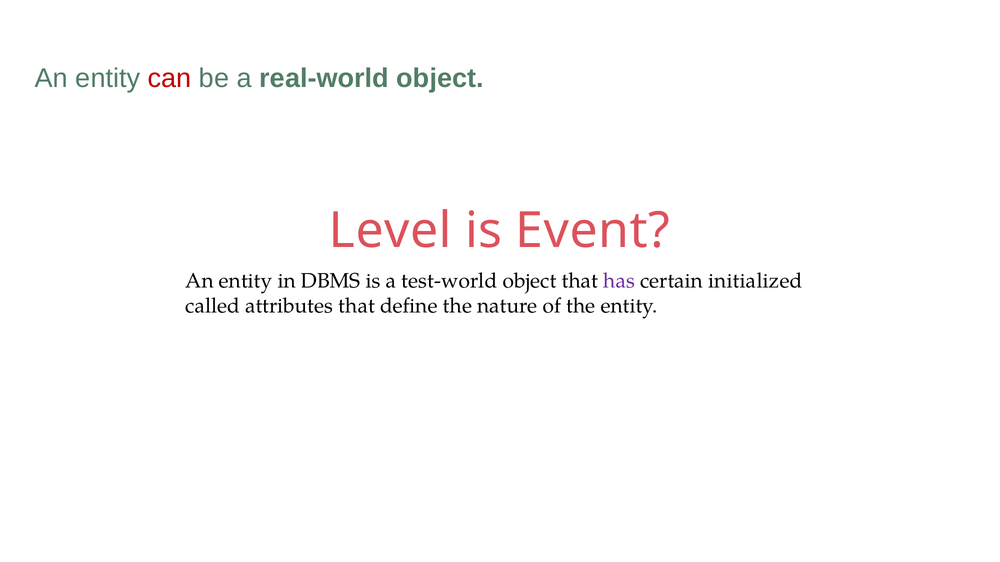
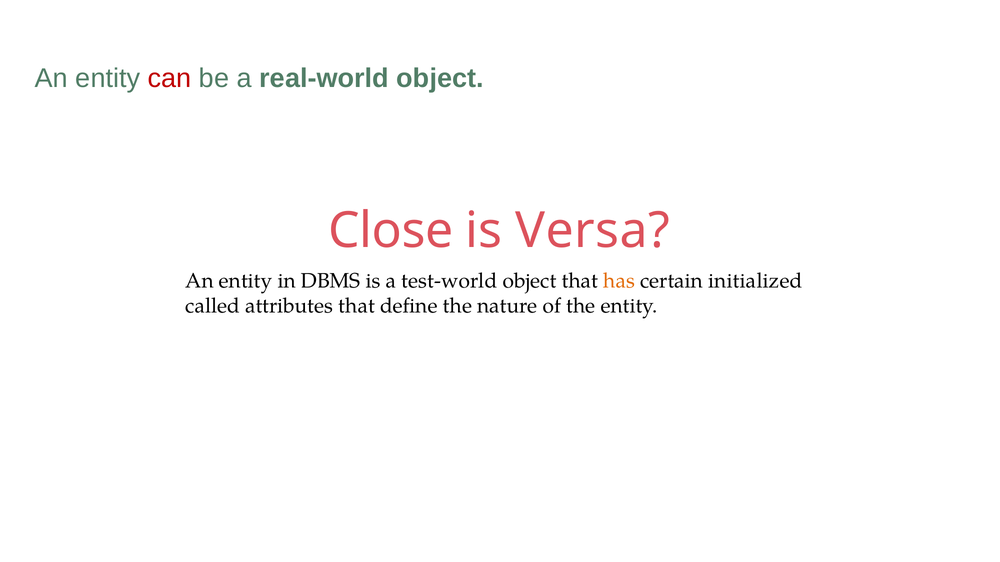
Level: Level -> Close (391, 231)
Event: Event -> Versa (593, 231)
has colour: purple -> orange (619, 281)
